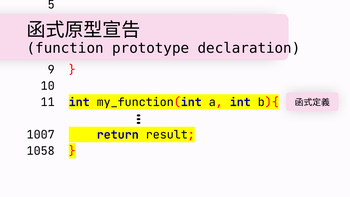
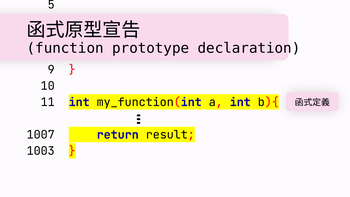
1058: 1058 -> 1003 (41, 151)
